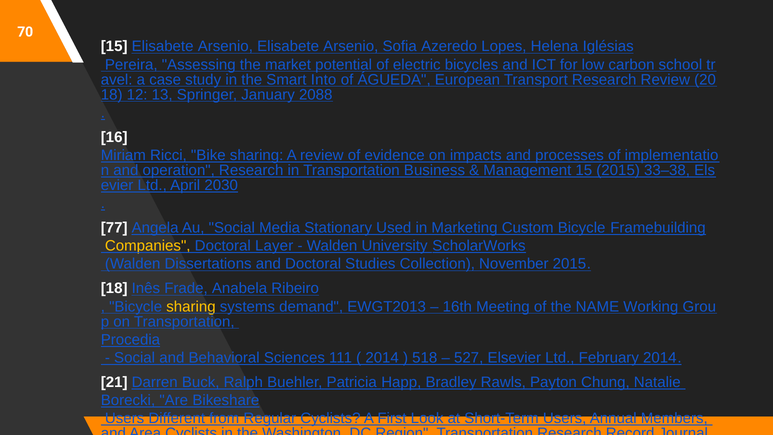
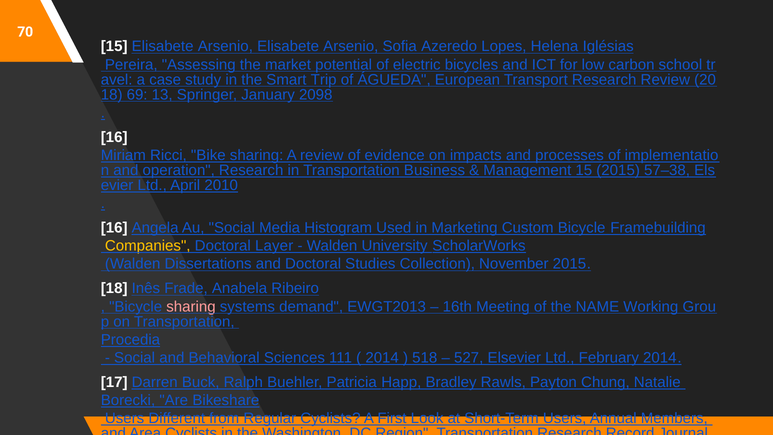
Into: Into -> Trip (324, 80)
12: 12 -> 69 (137, 95)
2088: 2088 -> 2098 (316, 95)
33–38: 33–38 -> 57–38 (667, 170)
2030: 2030 -> 2010 (221, 185)
77: 77 -> 16 (114, 228)
Stationary: Stationary -> Histogram (338, 228)
sharing colour: yellow -> pink (191, 306)
21: 21 -> 17 (114, 382)
